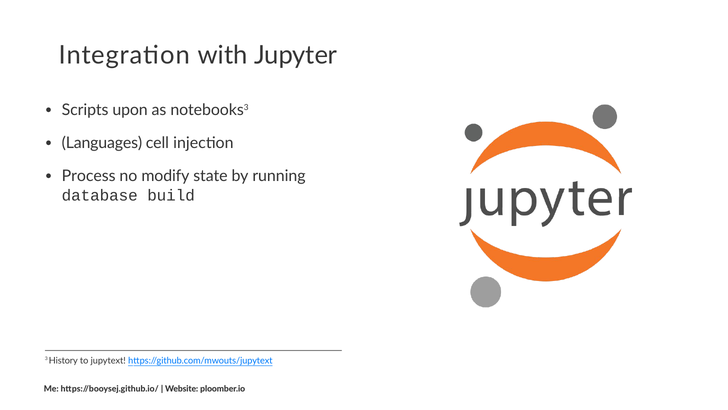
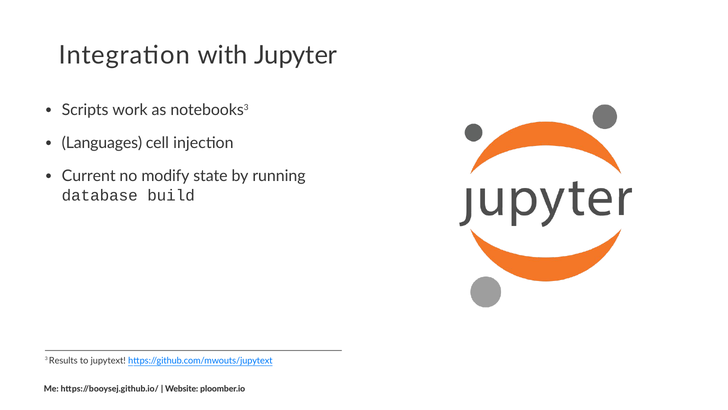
upon: upon -> work (130, 110)
Process: Process -> Current (89, 176)
History: History -> Results (63, 360)
